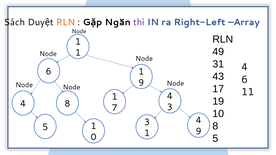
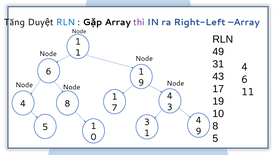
Sách: Sách -> Tăng (14, 22)
RLN colour: orange -> blue (66, 22)
Ngăn: Ngăn -> Array (118, 22)
